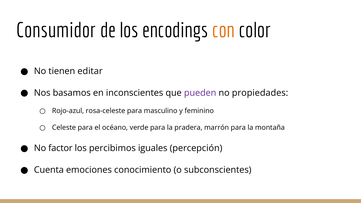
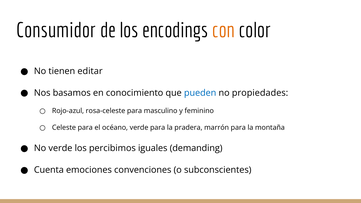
inconscientes: inconscientes -> conocimiento (135, 93)
pueden colour: purple -> blue (200, 93)
No factor: factor -> verde (60, 148)
percepción: percepción -> demanding (196, 148)
conocimiento: conocimiento -> convenciones (143, 170)
